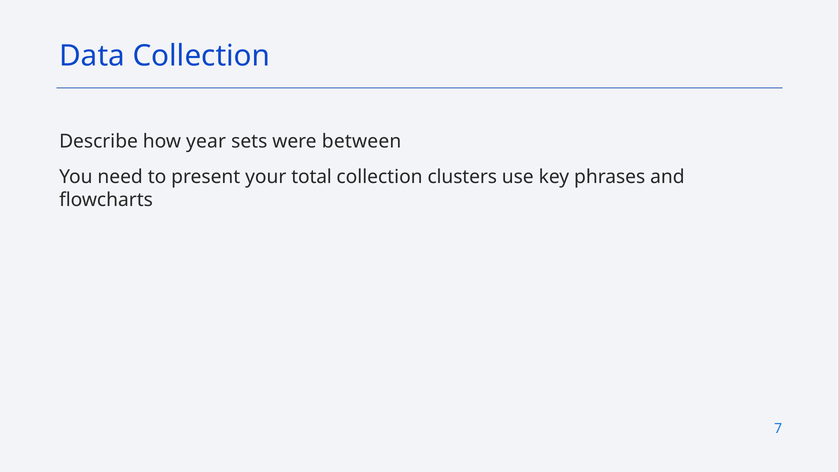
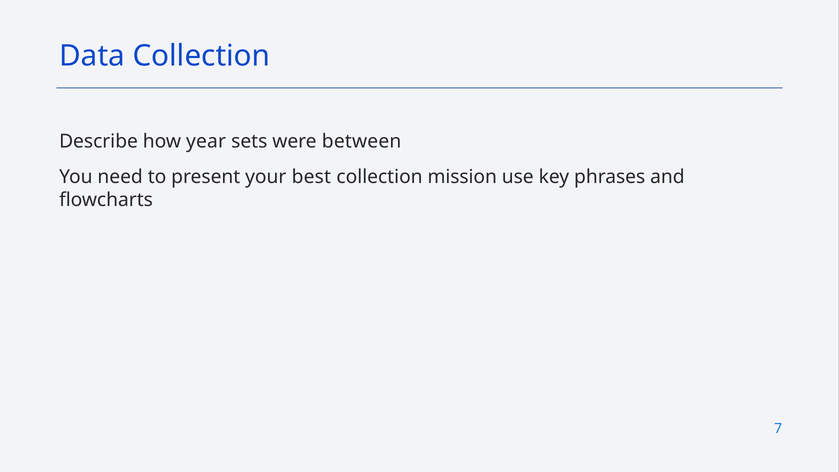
total: total -> best (311, 177)
clusters: clusters -> mission (462, 177)
